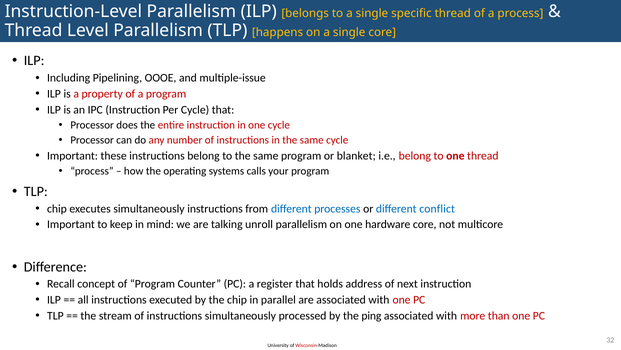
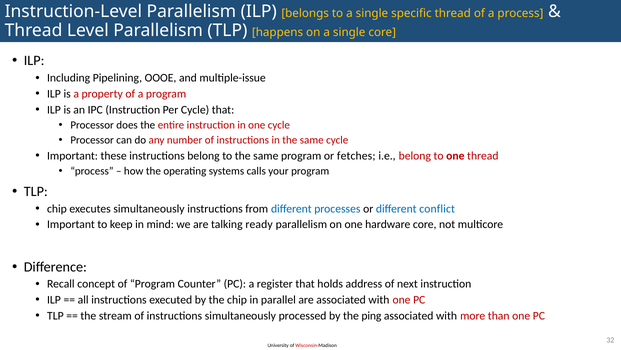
blanket: blanket -> fetches (356, 156)
unroll: unroll -> ready (259, 224)
